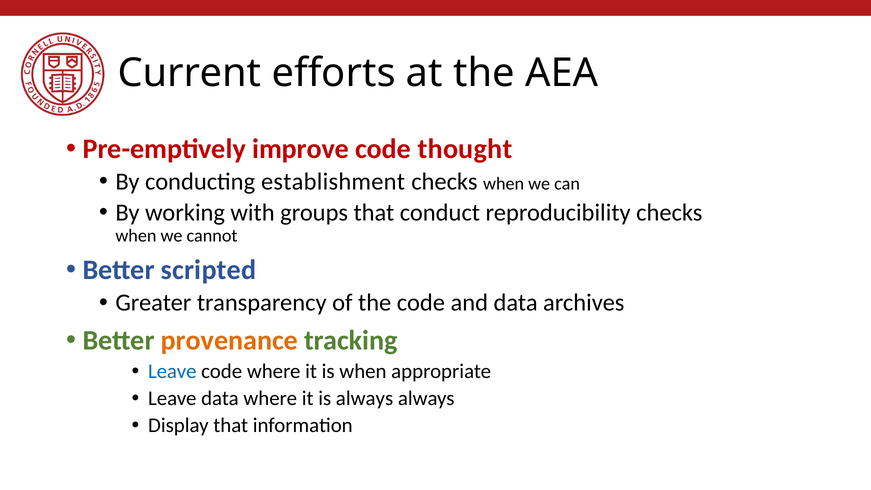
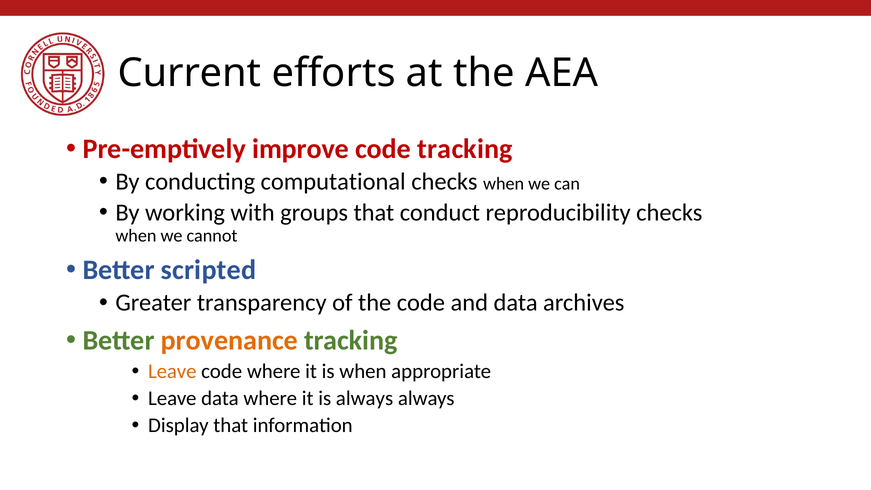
code thought: thought -> tracking (465, 149)
establishment: establishment -> computational (333, 182)
Leave colour: blue -> orange (172, 371)
